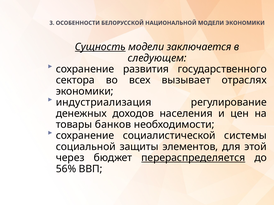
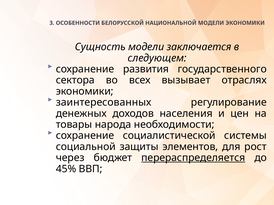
Сущность underline: present -> none (100, 47)
индустриализация: индустриализация -> заинтересованных (104, 103)
банков: банков -> народа (113, 125)
этой: этой -> рост (255, 147)
56%: 56% -> 45% (66, 169)
